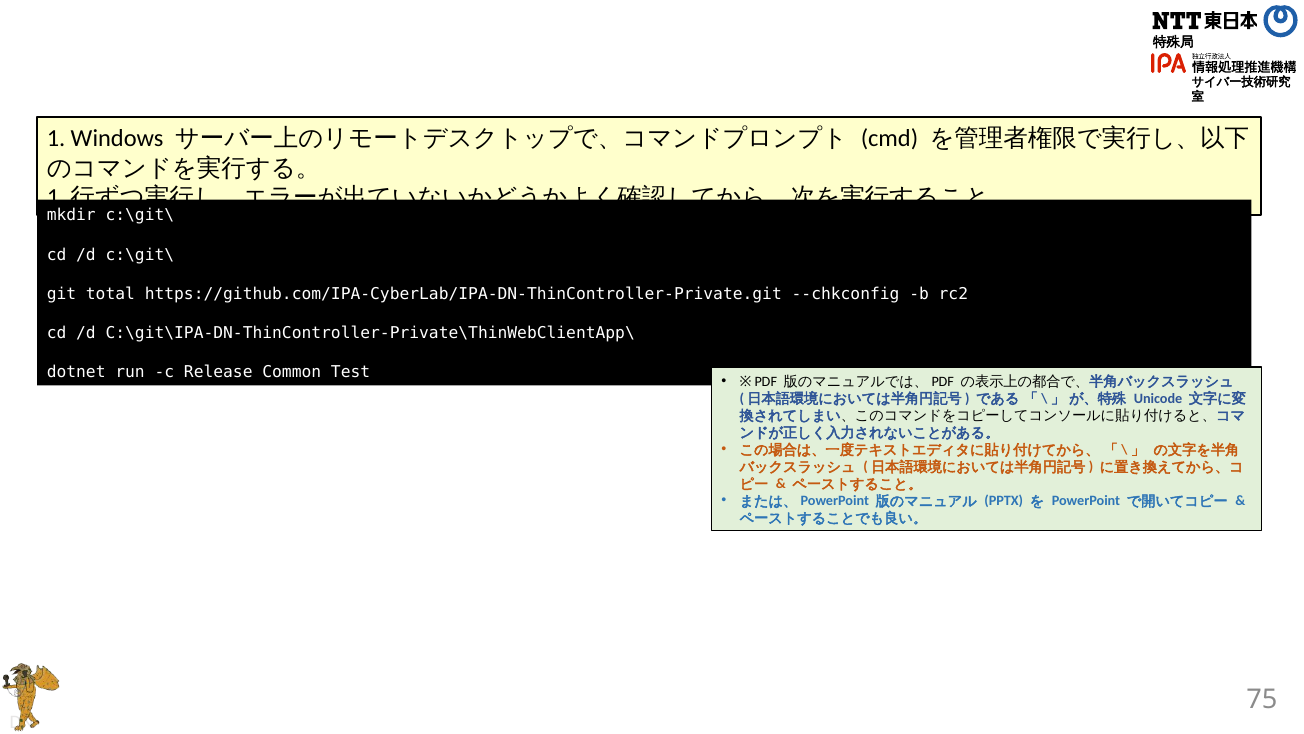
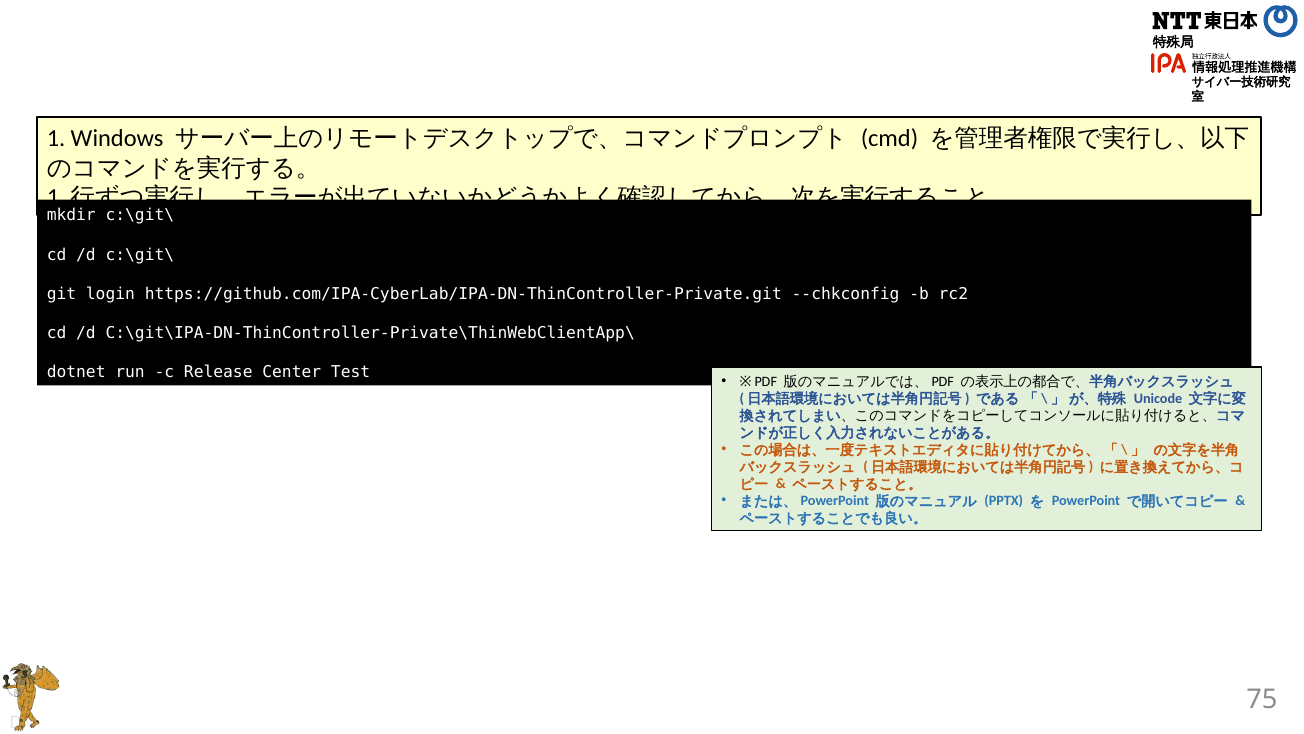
total: total -> login (110, 294)
Common: Common -> Center (292, 372)
